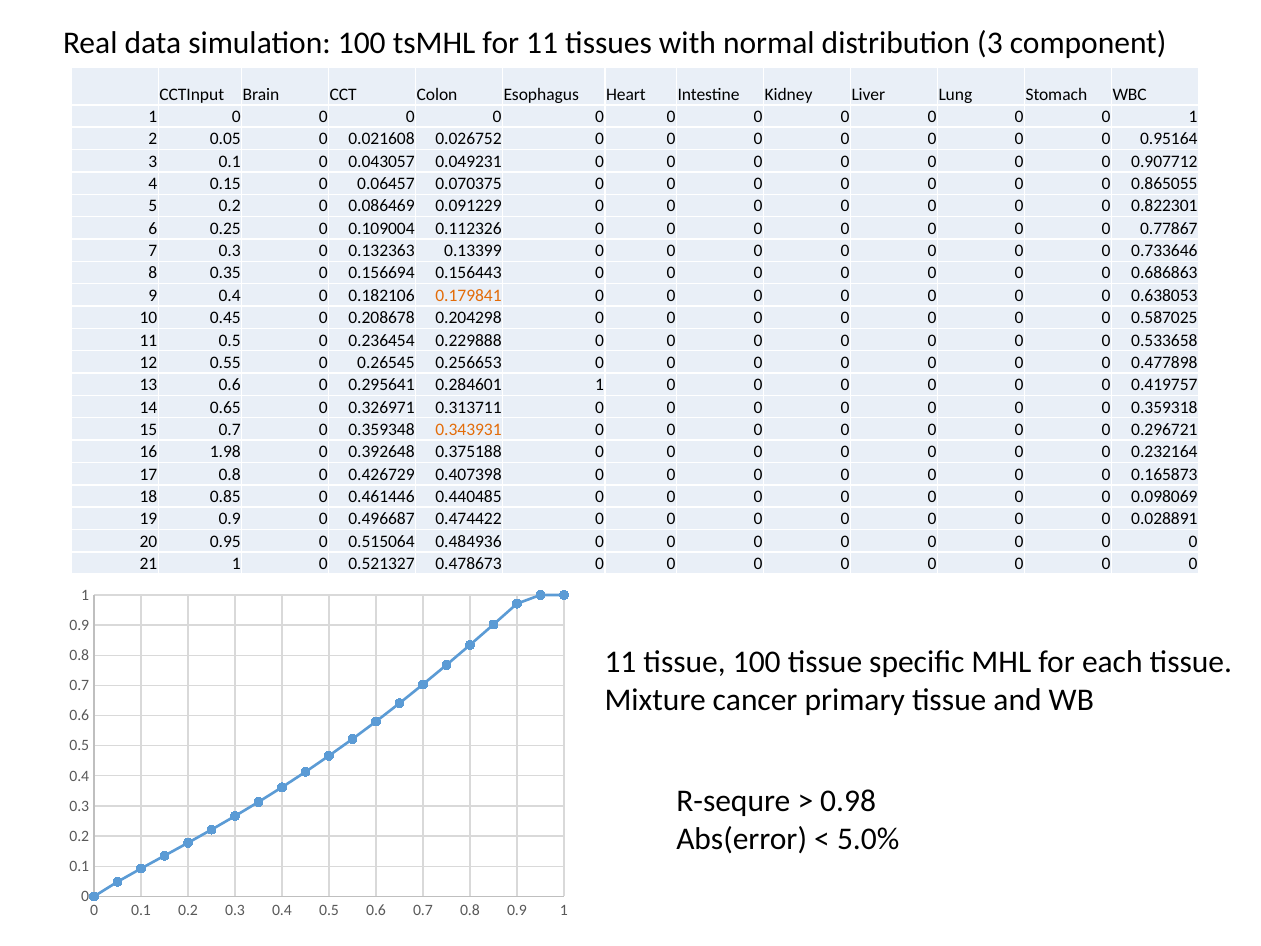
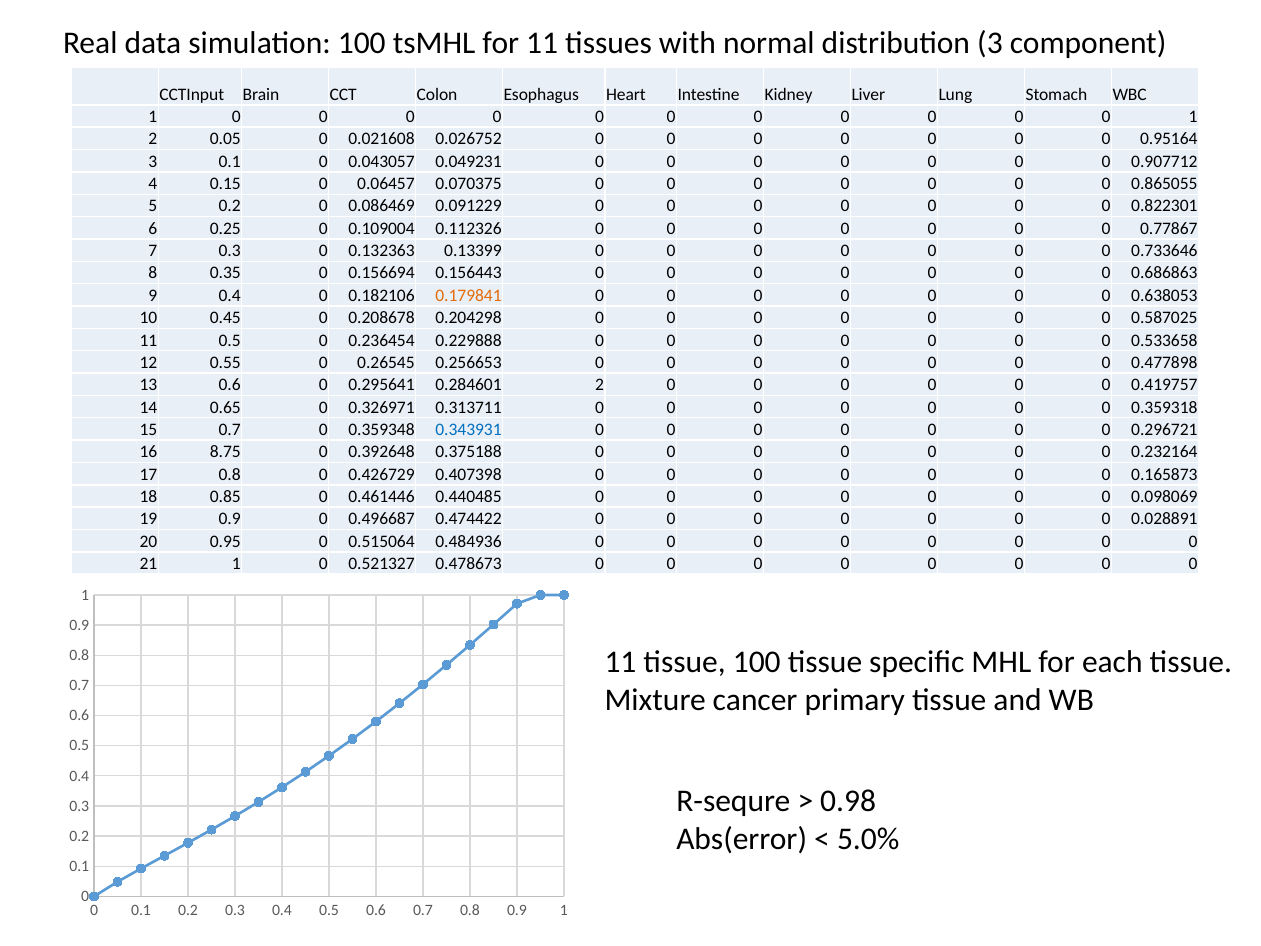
0.284601 1: 1 -> 2 (600, 385)
0.343931 colour: orange -> blue (469, 430)
1.98: 1.98 -> 8.75 (225, 452)
